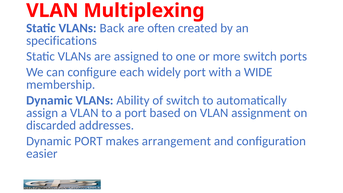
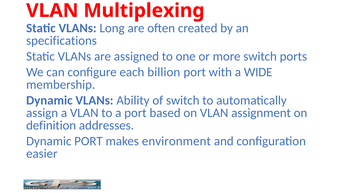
Back: Back -> Long (112, 28)
widely: widely -> billion (164, 72)
discarded: discarded -> definition (51, 125)
arrangement: arrangement -> environment (176, 141)
